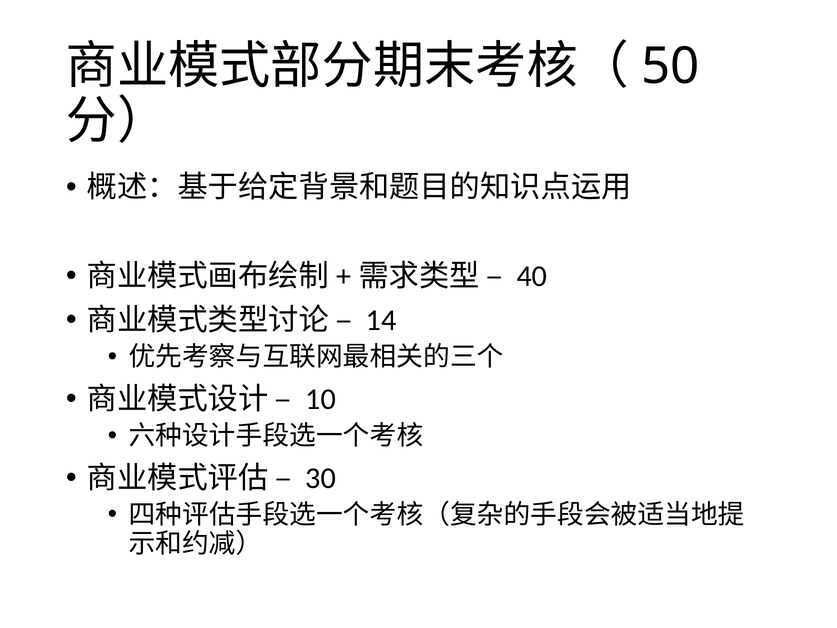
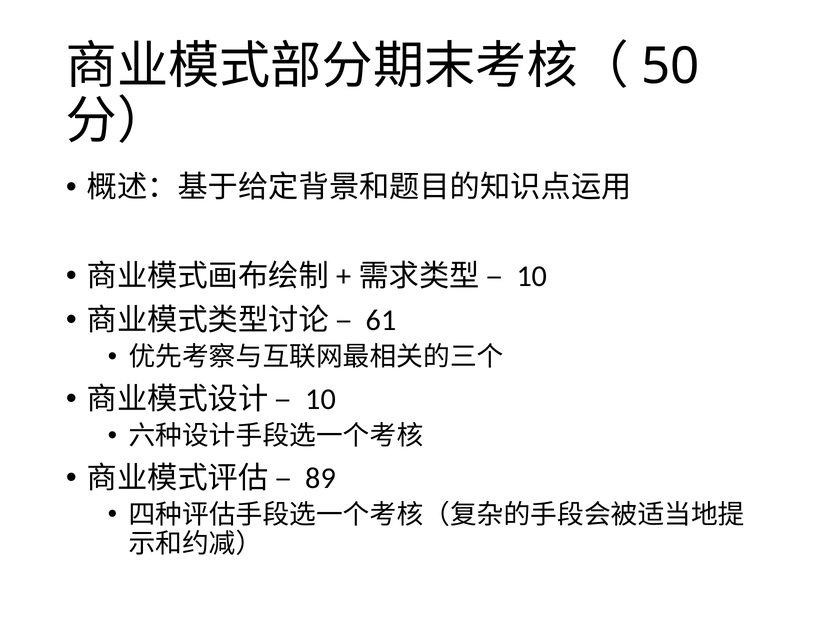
40: 40 -> 10 (532, 276)
14: 14 -> 61 (381, 320)
30: 30 -> 89 (321, 478)
